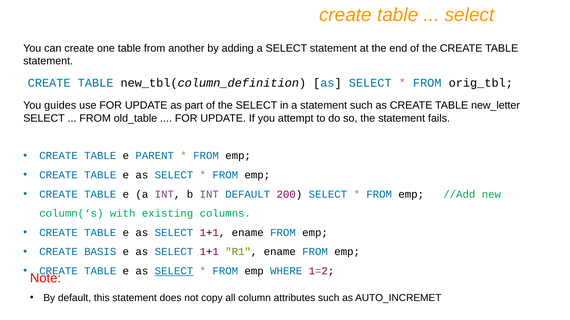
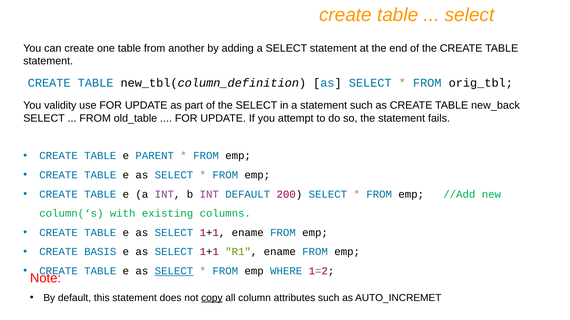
guides: guides -> validity (60, 106)
new_letter: new_letter -> new_back (495, 106)
copy underline: none -> present (212, 298)
